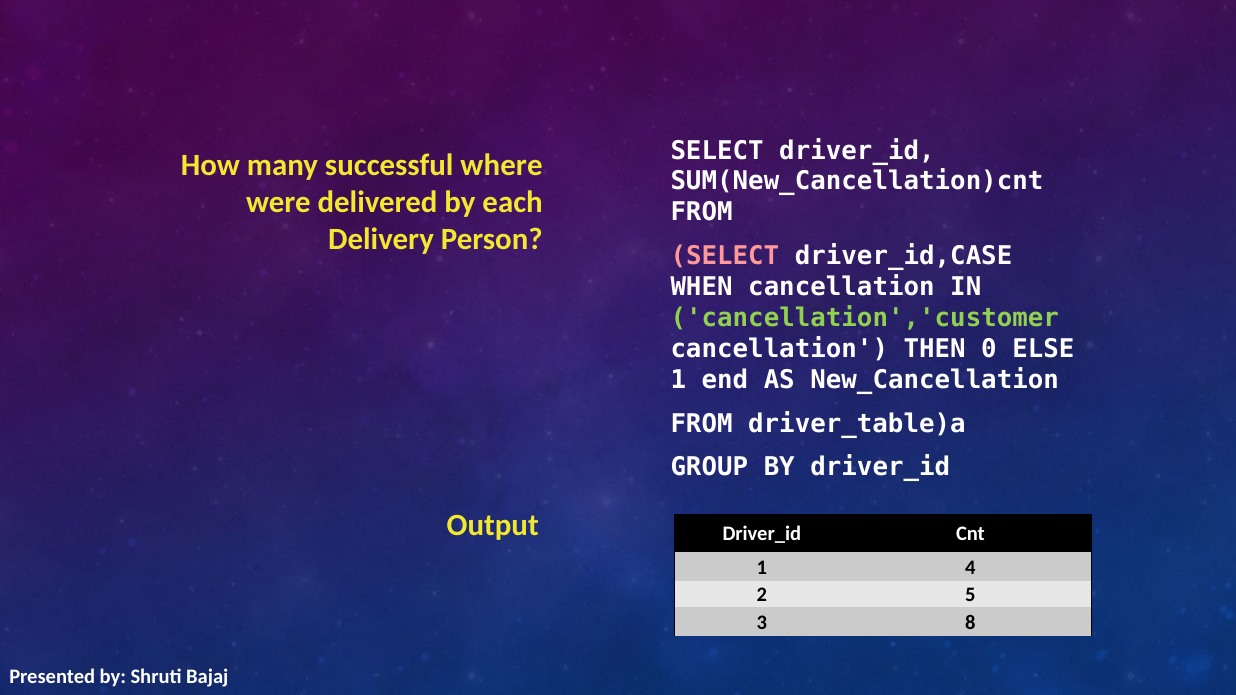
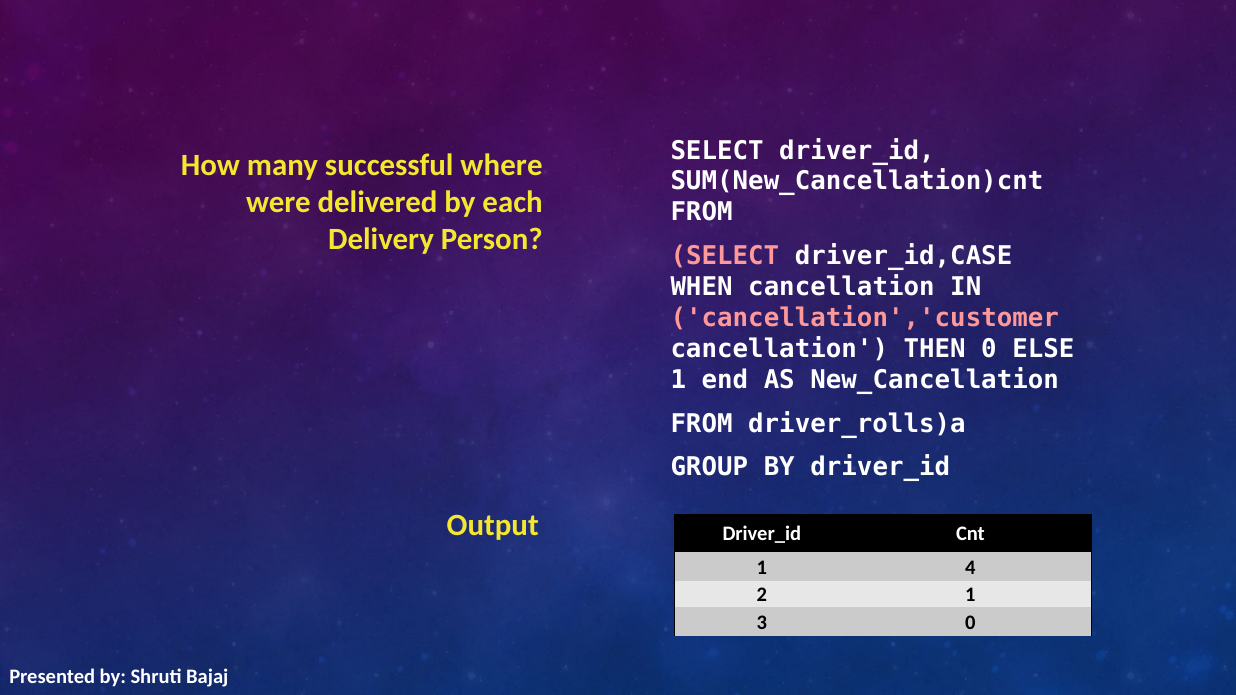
cancellation','customer colour: light green -> pink (865, 318)
driver_table)a: driver_table)a -> driver_rolls)a (857, 424)
5: 5 -> 1 (970, 595)
3 8: 8 -> 0 (970, 623)
